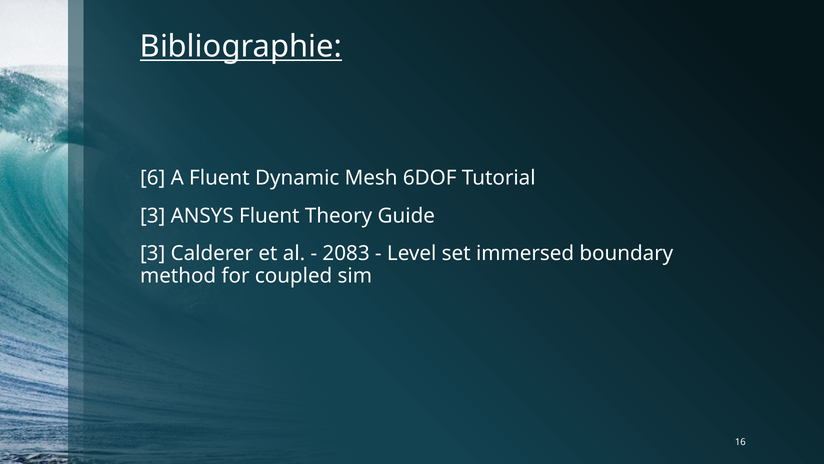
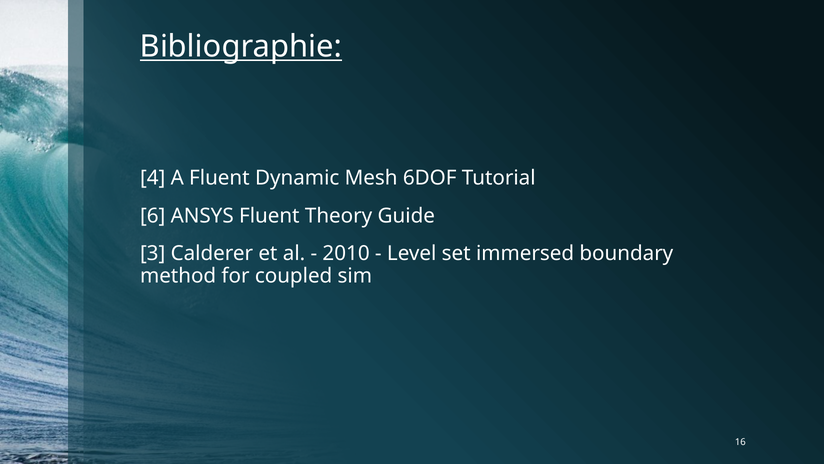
6: 6 -> 4 (153, 178)
3: 3 -> 6 (153, 216)
2083: 2083 -> 2010 (346, 253)
